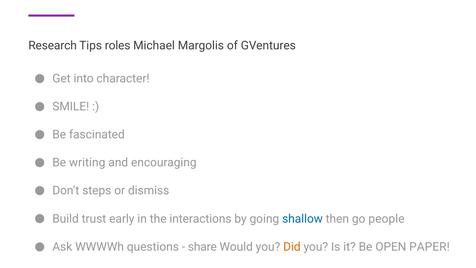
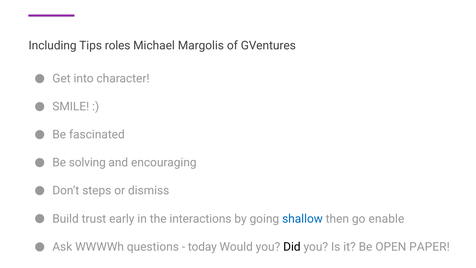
Research: Research -> Including (53, 45)
writing: writing -> solving (87, 162)
people: people -> enable (386, 219)
share: share -> today (202, 247)
Did colour: orange -> black (292, 247)
